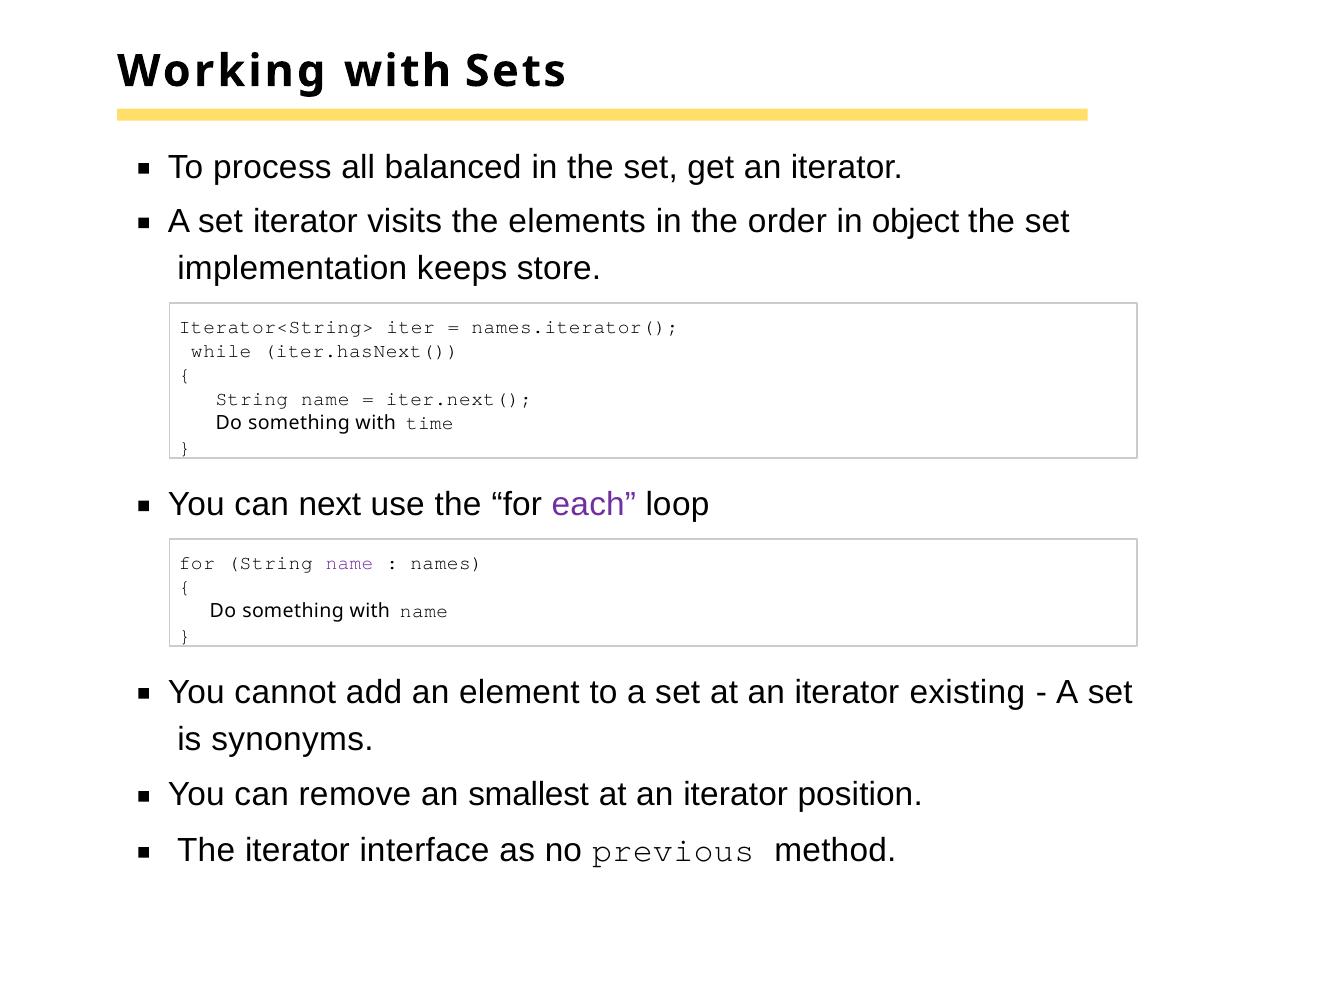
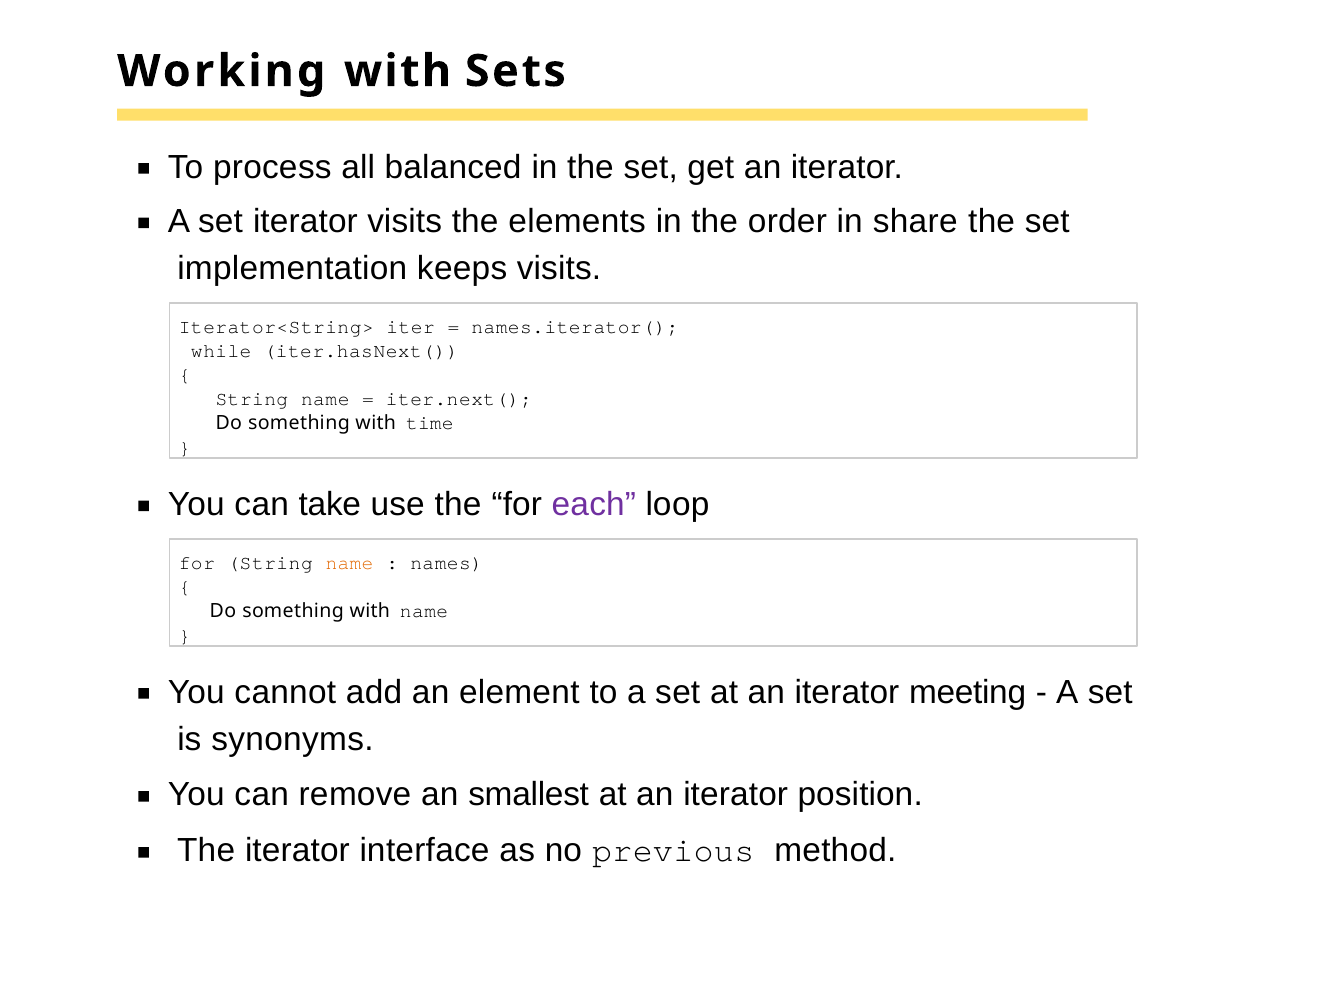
object: object -> share (915, 222)
keeps store: store -> visits (559, 269)
next: next -> take (330, 505)
name colour: purple -> orange (350, 563)
existing: existing -> meeting (968, 693)
